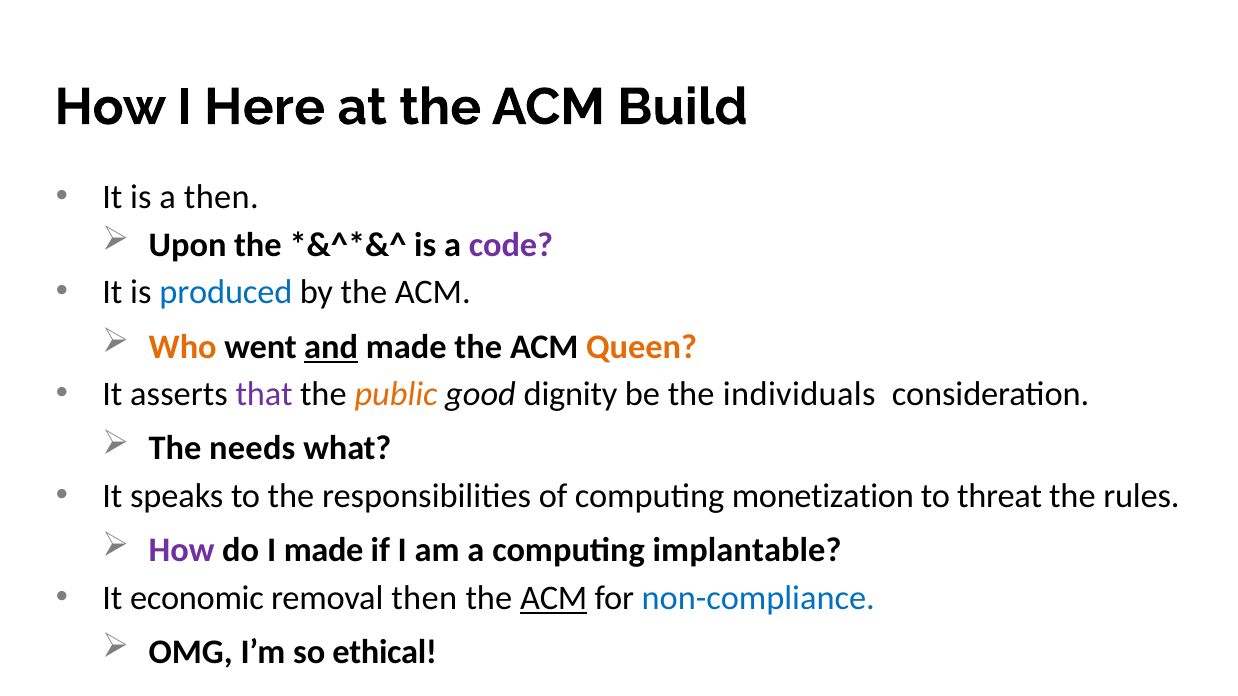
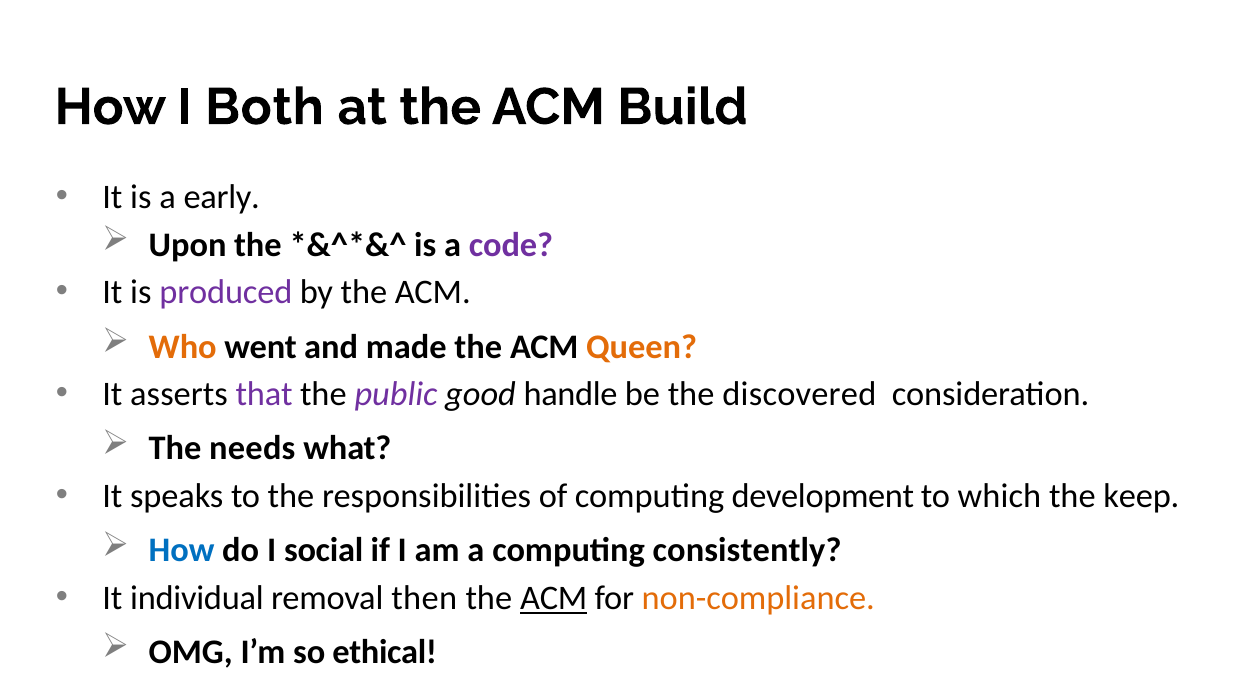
Here: Here -> Both (264, 107)
a then: then -> early (222, 198)
produced colour: blue -> purple (226, 293)
and underline: present -> none (331, 347)
public colour: orange -> purple (396, 394)
dignity: dignity -> handle (571, 394)
individuals: individuals -> discovered (799, 394)
monetization: monetization -> development (823, 496)
threat: threat -> which (999, 496)
rules: rules -> keep (1141, 496)
How colour: purple -> blue (182, 551)
I made: made -> social (324, 551)
implantable: implantable -> consistently (747, 551)
economic: economic -> individual (197, 598)
non-compliance colour: blue -> orange (758, 598)
